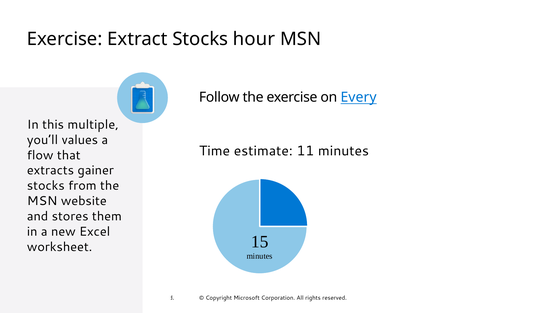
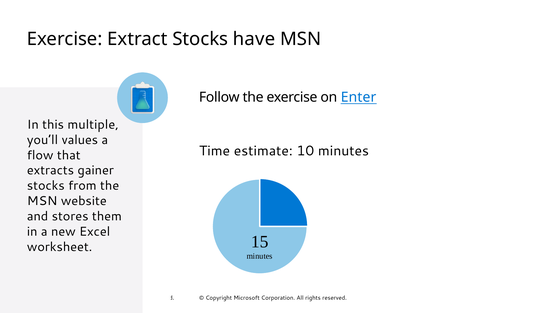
hour: hour -> have (254, 39)
Every: Every -> Enter (359, 97)
11: 11 -> 10 (305, 151)
